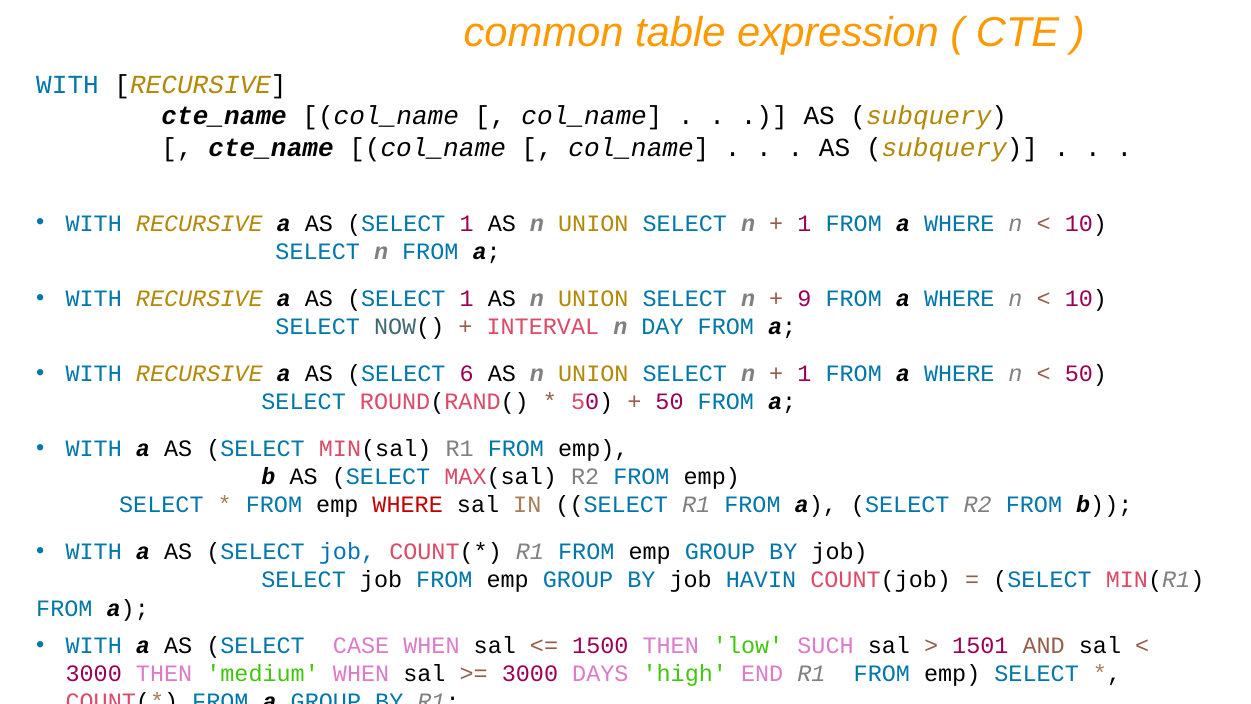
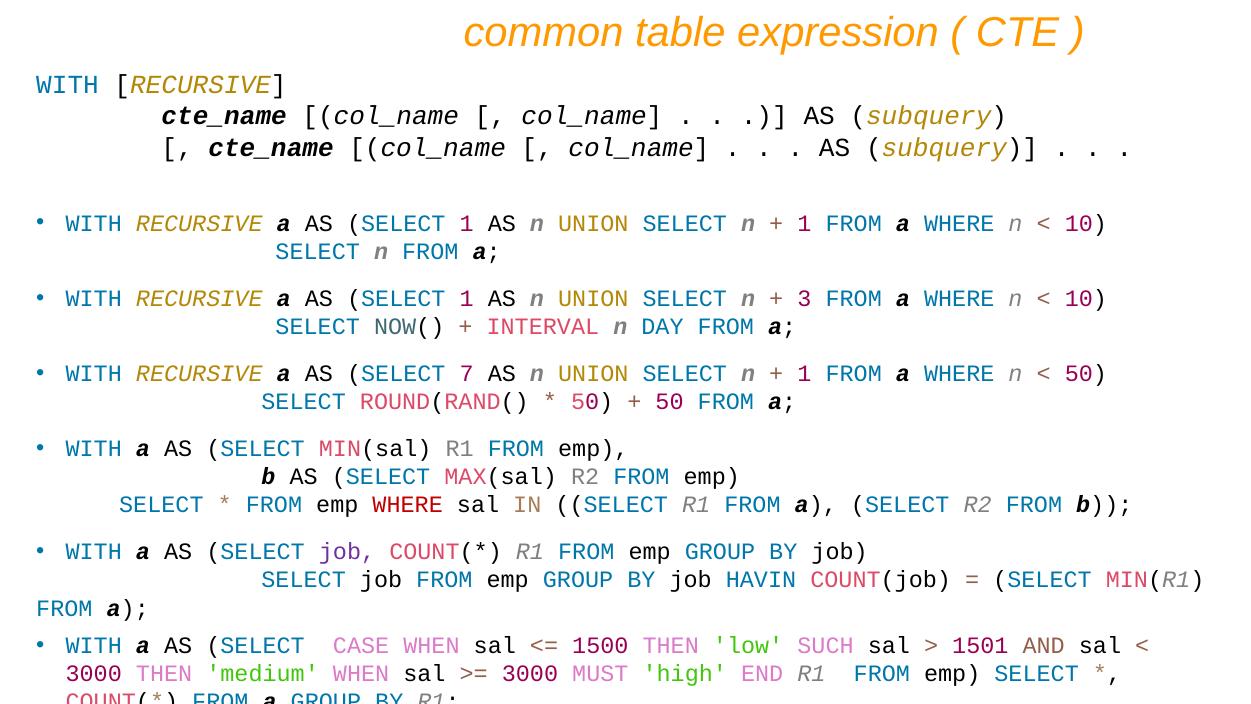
9: 9 -> 3 (804, 298)
6: 6 -> 7 (467, 373)
job colour: blue -> purple (347, 552)
DAYS: DAYS -> MUST (600, 674)
